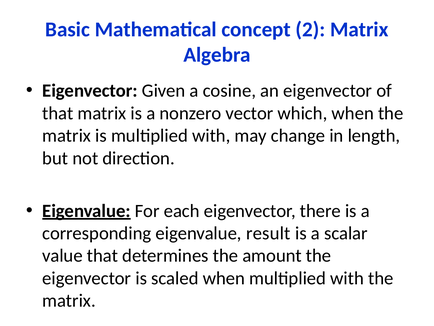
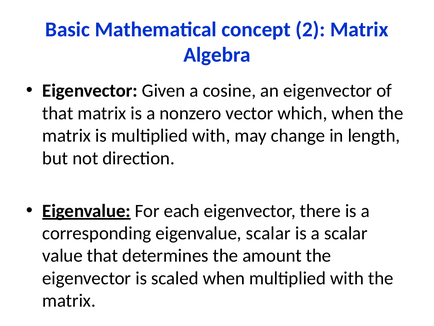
eigenvalue result: result -> scalar (268, 233)
